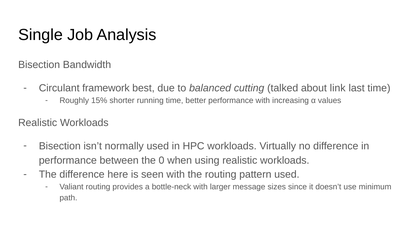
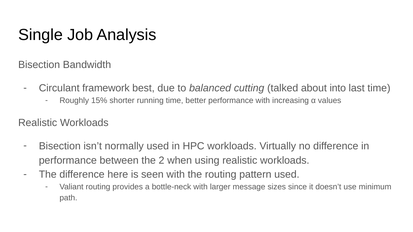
link: link -> into (338, 88)
0: 0 -> 2 (162, 161)
